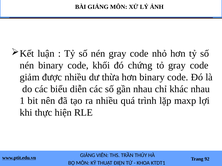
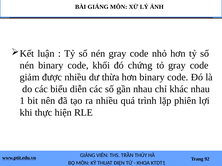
maxp: maxp -> phiên (185, 101)
